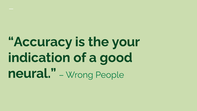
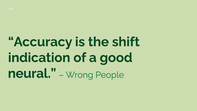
your: your -> shift (126, 42)
